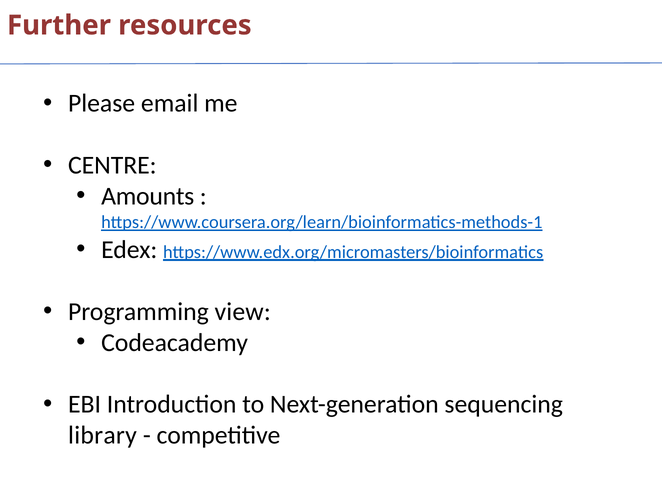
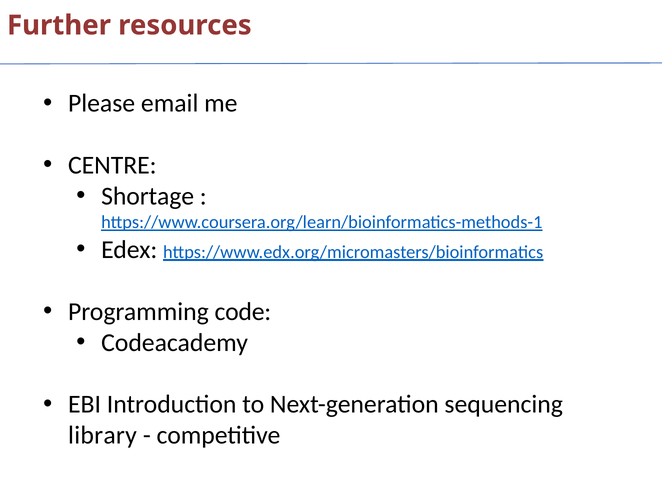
Amounts: Amounts -> Shortage (148, 196)
view: view -> code (243, 311)
